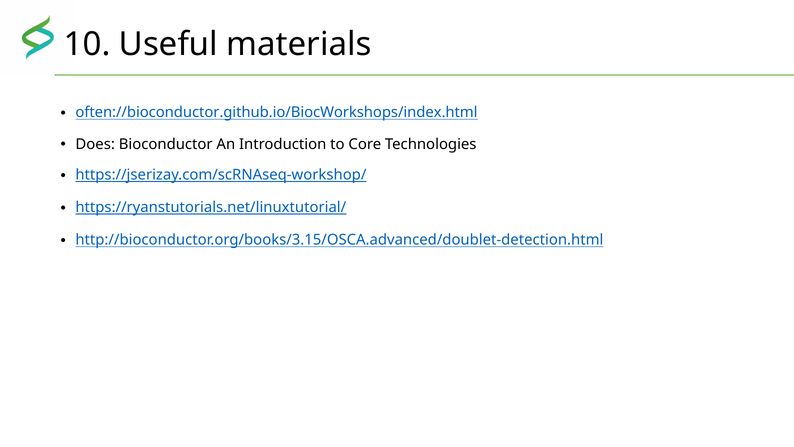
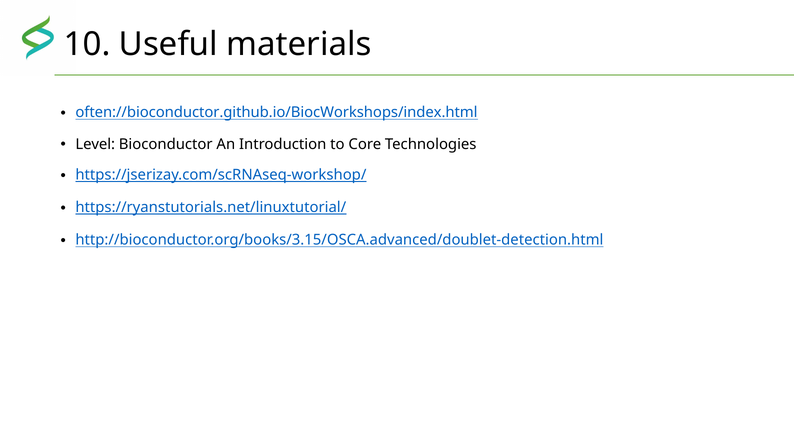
Does: Does -> Level (95, 144)
